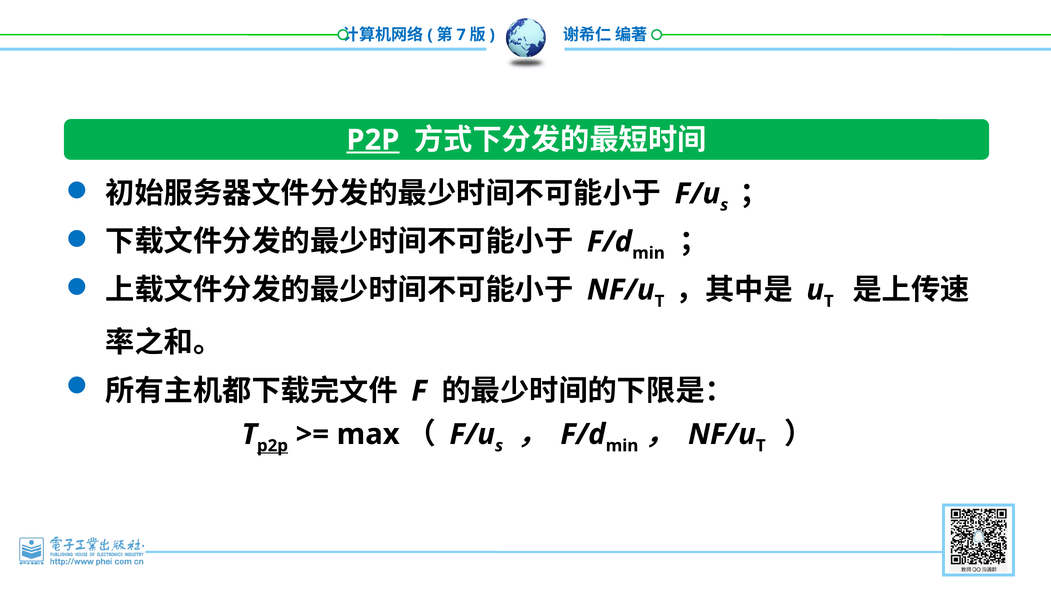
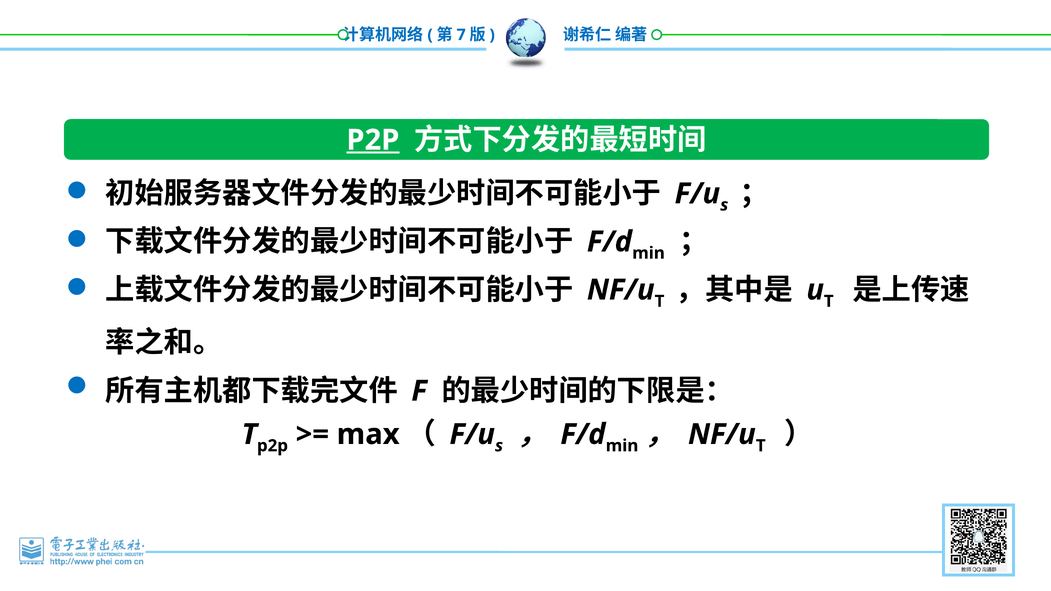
p2p underline: present -> none (273, 446)
